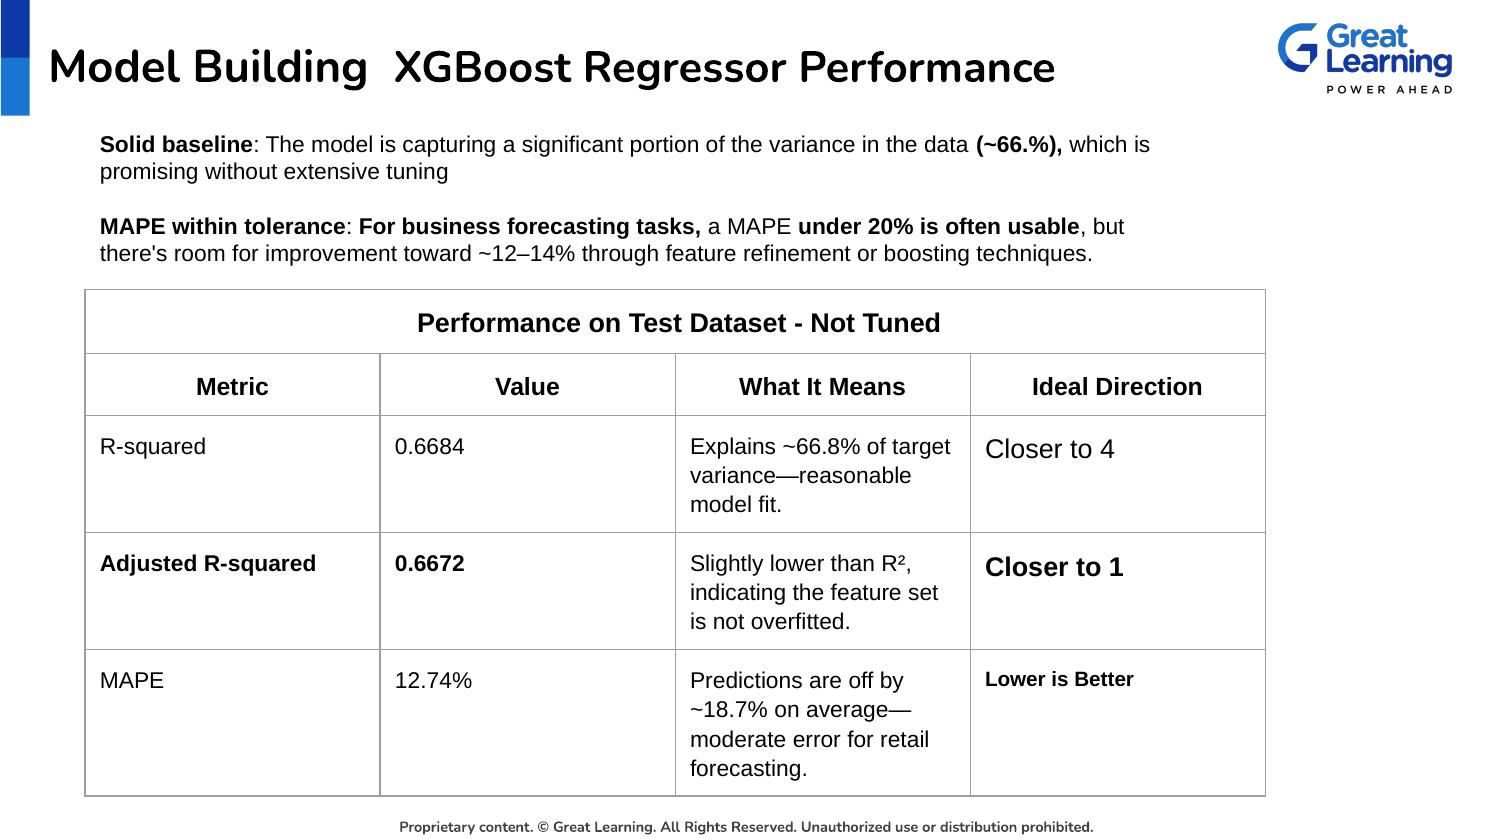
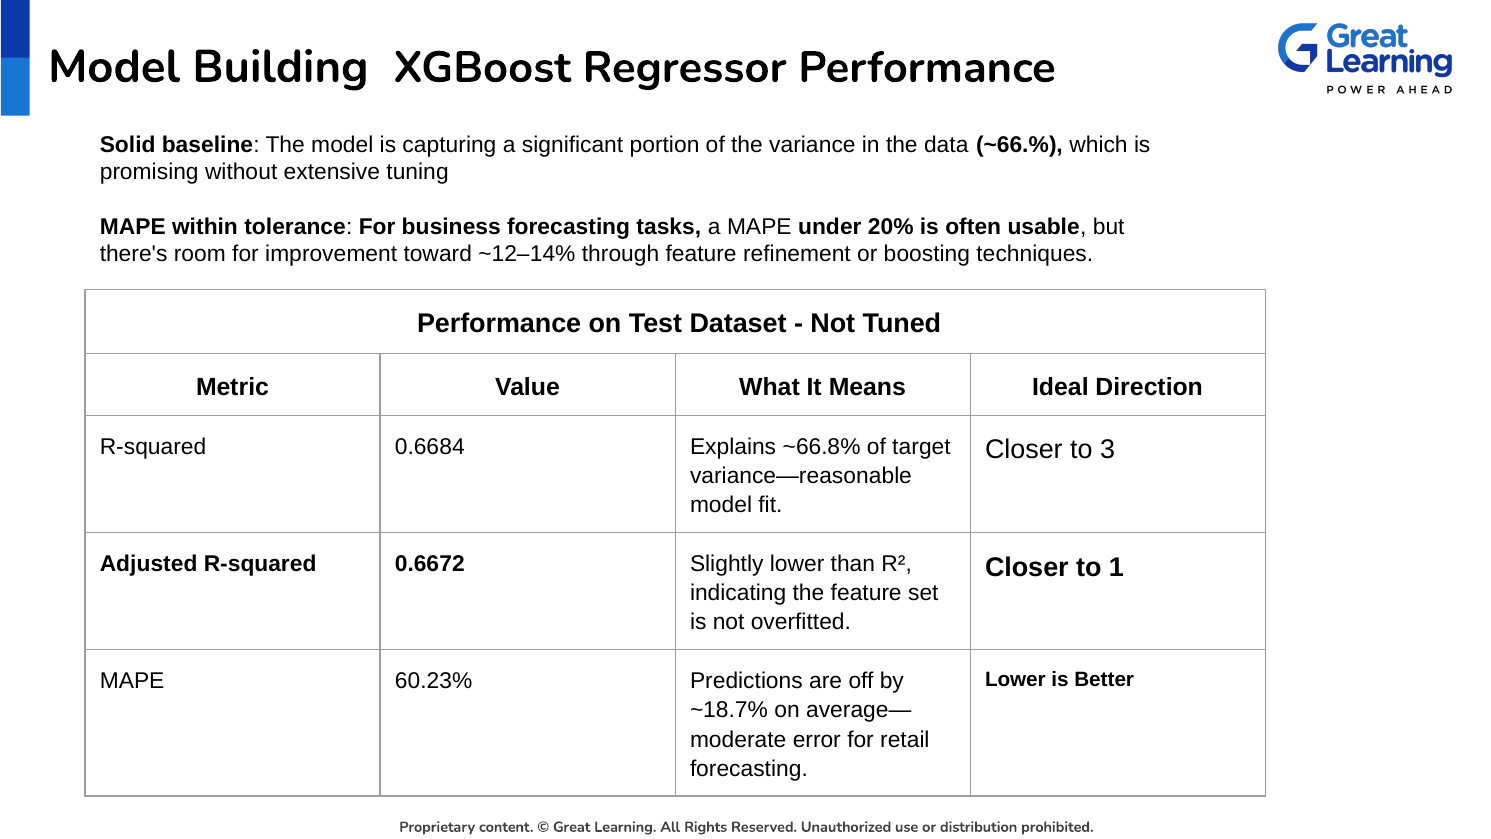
4: 4 -> 3 (1107, 450)
12.74%: 12.74% -> 60.23% (434, 681)
